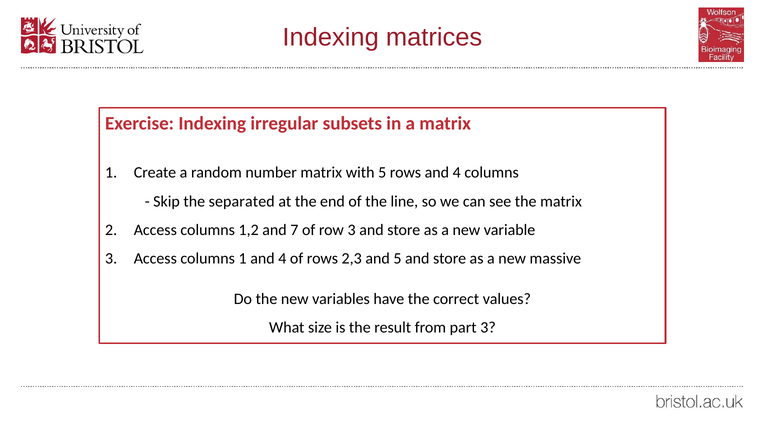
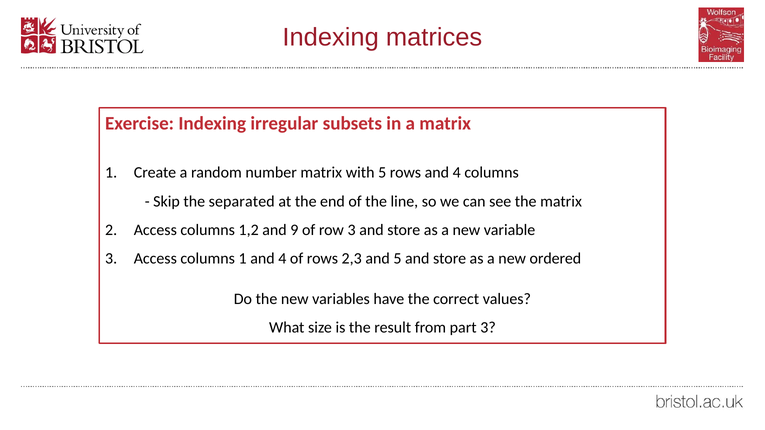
7: 7 -> 9 (294, 230)
massive: massive -> ordered (555, 259)
